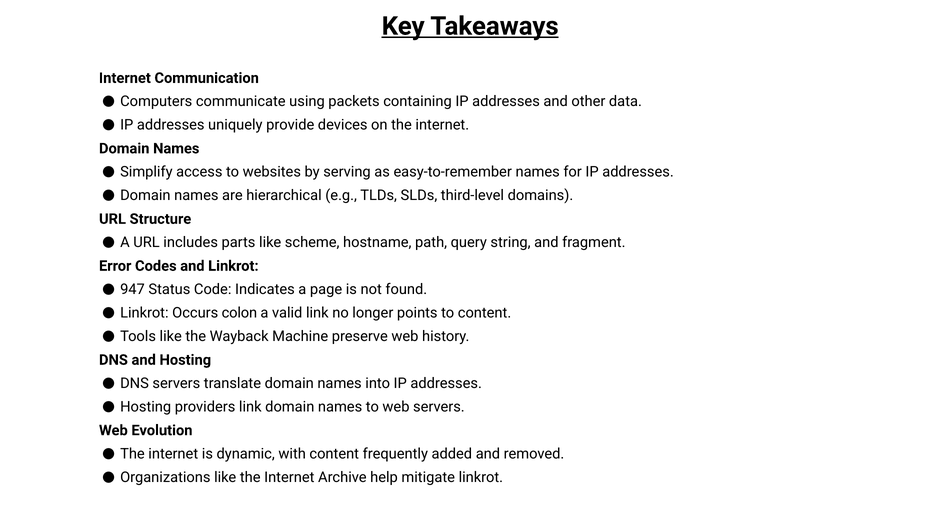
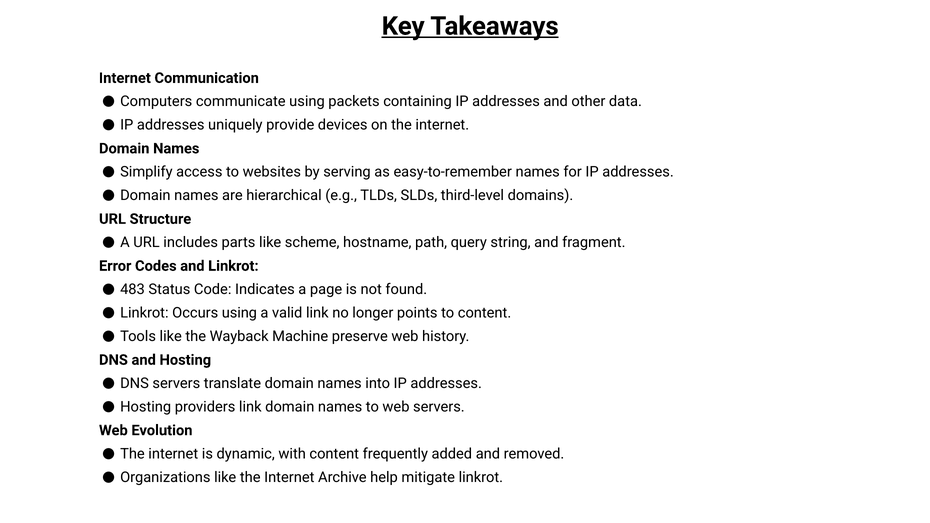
947: 947 -> 483 (132, 290)
Occurs colon: colon -> using (239, 313)
